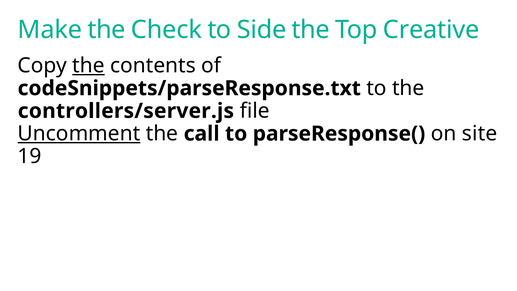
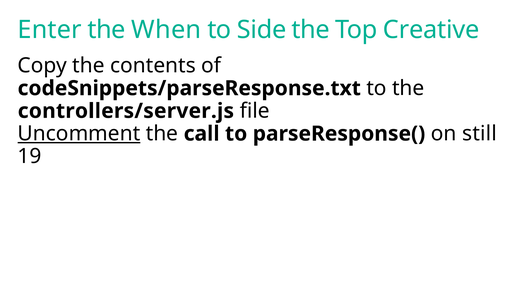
Make: Make -> Enter (50, 30)
Check: Check -> When (166, 30)
the underline: present -> none (88, 66)
site: site -> still (480, 134)
